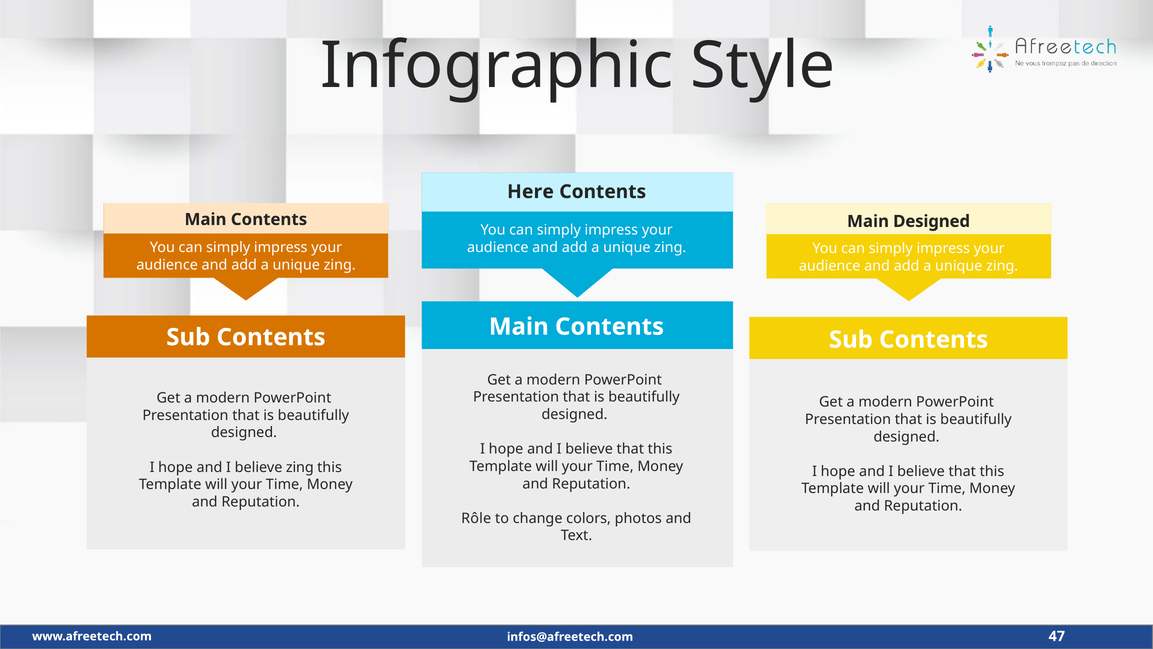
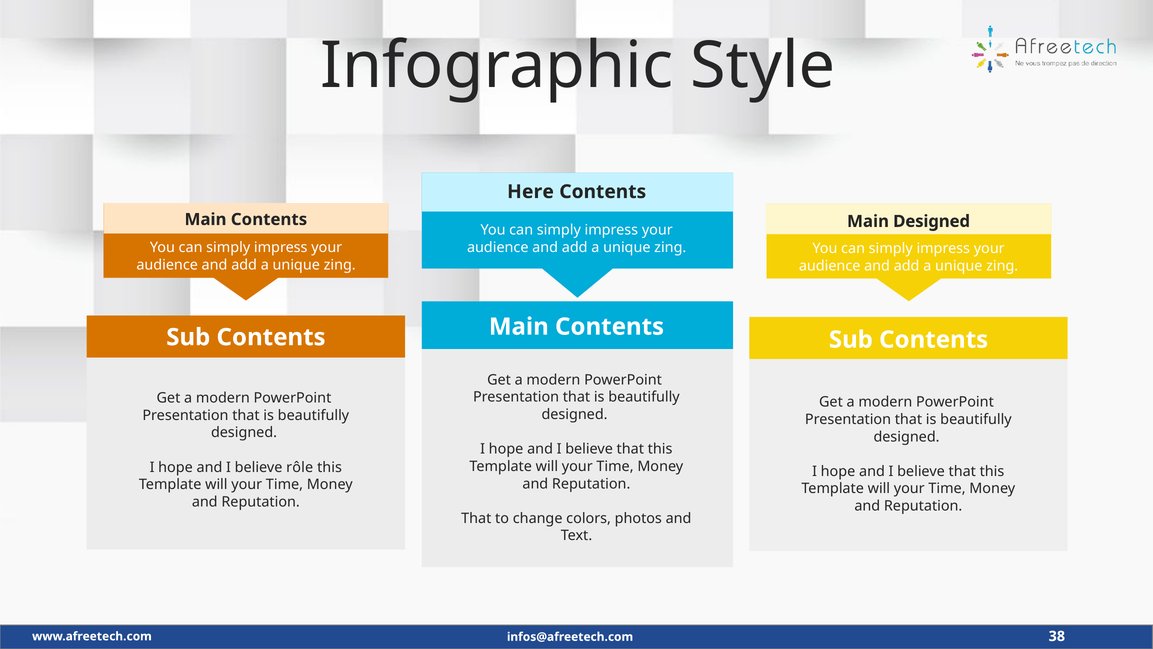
believe zing: zing -> rôle (300, 467)
Rôle: Rôle -> That (476, 518)
47: 47 -> 38 (1057, 636)
